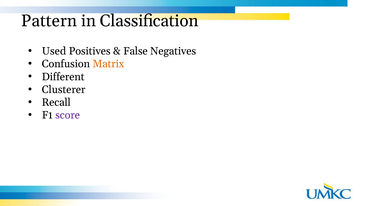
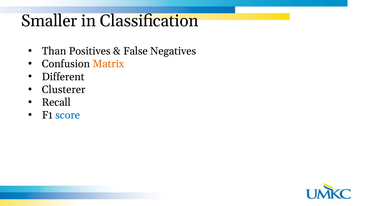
Pattern: Pattern -> Smaller (49, 21)
Used: Used -> Than (54, 51)
score colour: purple -> blue (68, 115)
